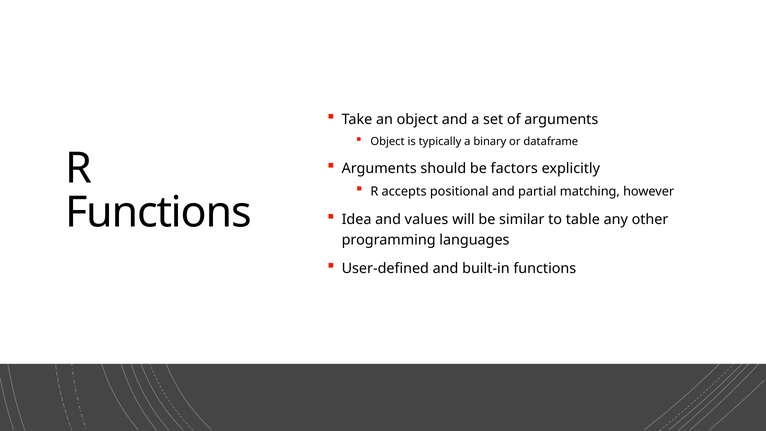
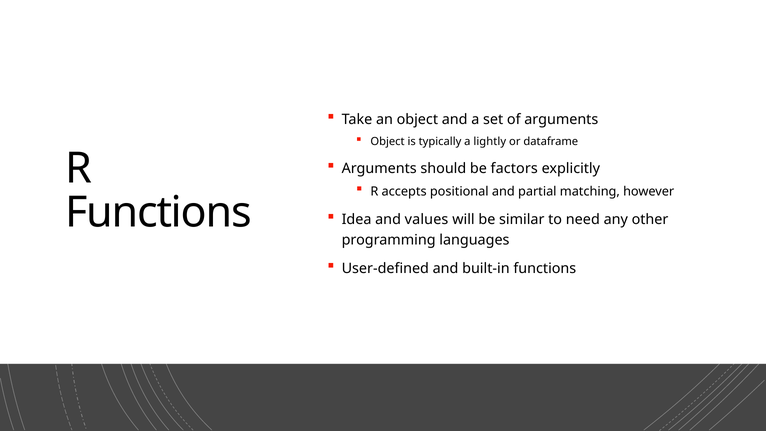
binary: binary -> lightly (490, 141)
table: table -> need (583, 219)
